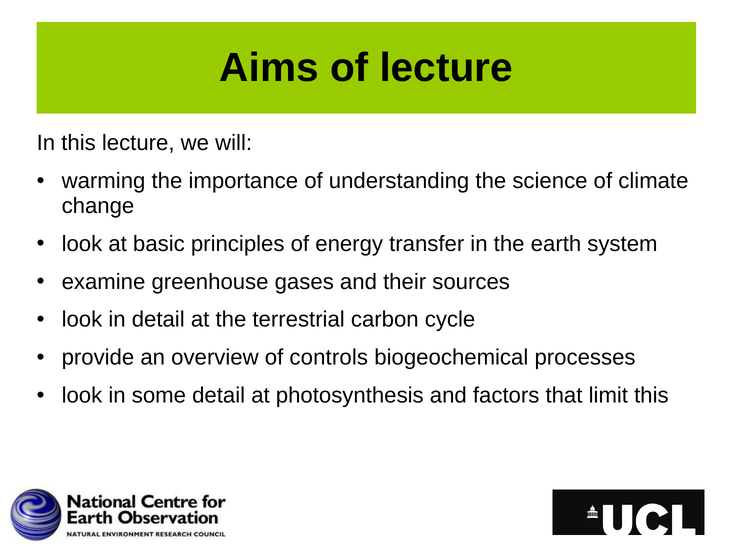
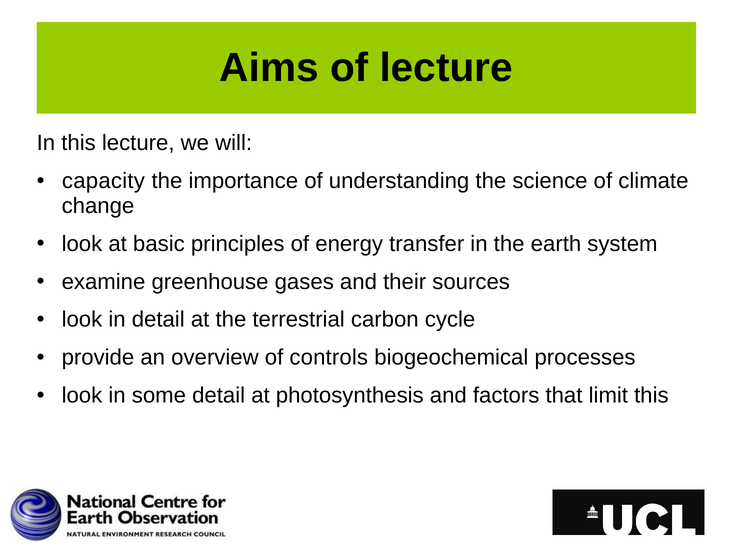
warming: warming -> capacity (103, 181)
